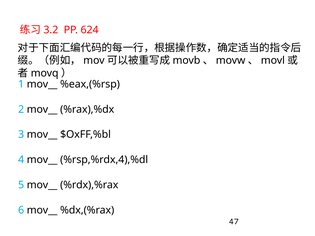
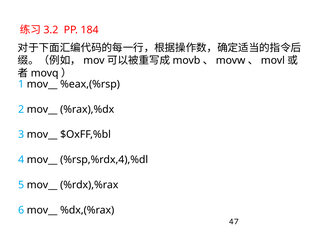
624: 624 -> 184 (90, 30)
